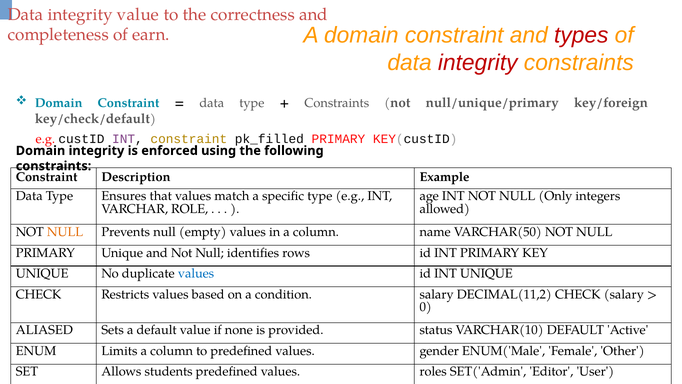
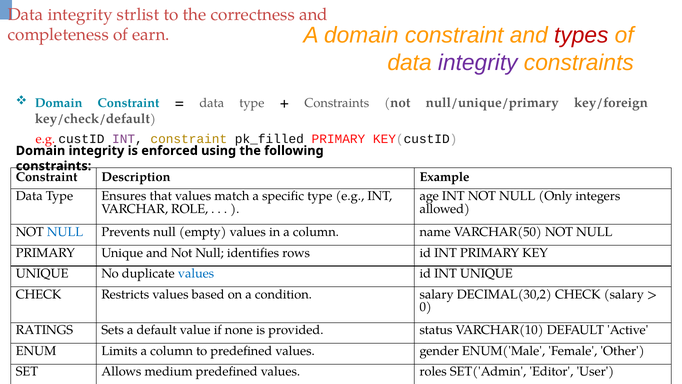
integrity value: value -> strlist (138, 14)
integrity colour: red -> purple (478, 63)
NULL colour: orange -> blue (65, 232)
DECIMAL(11,2: DECIMAL(11,2 -> DECIMAL(30,2 (504, 294)
ALIASED: ALIASED -> RATINGS (44, 330)
students: students -> medium (169, 371)
